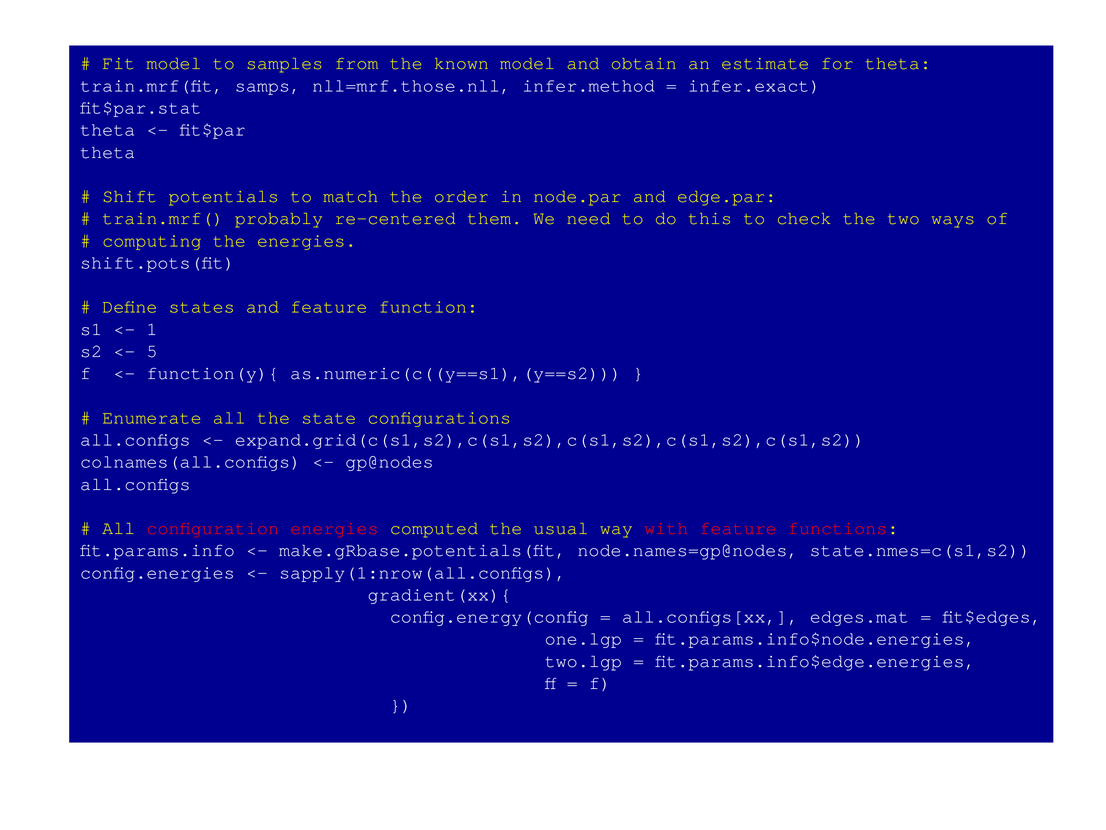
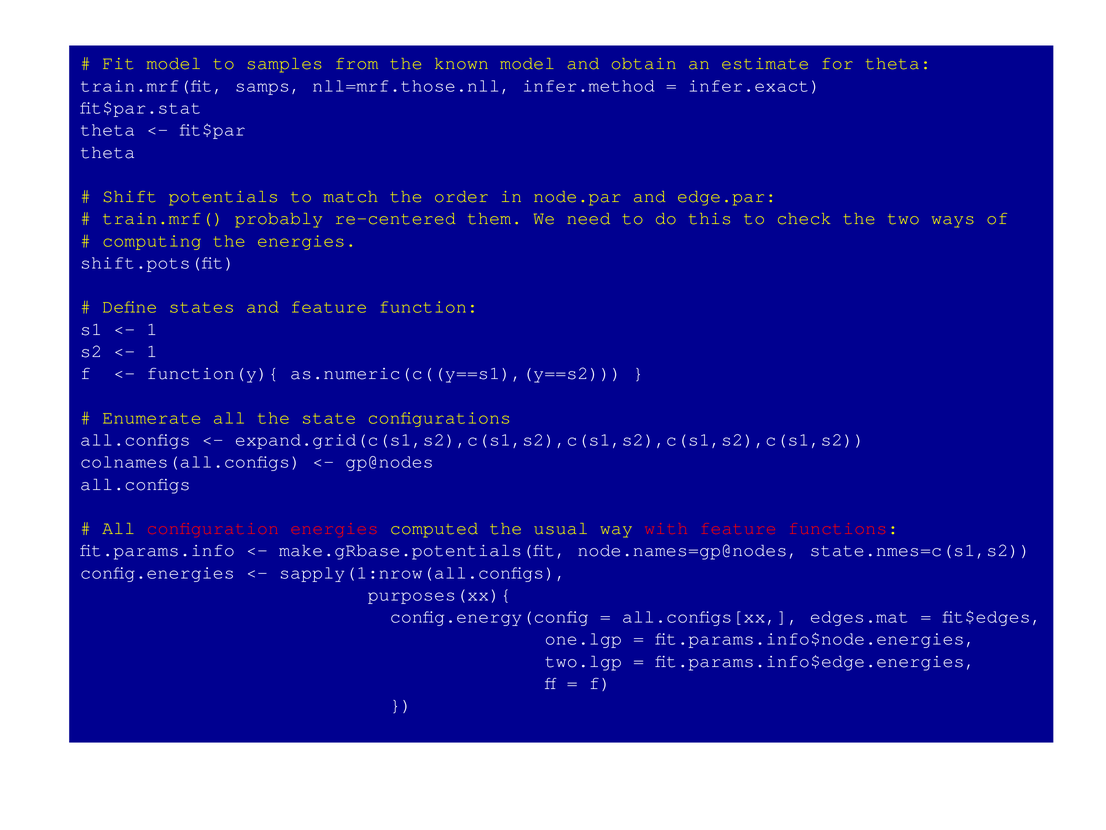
5: 5 -> 1 (152, 351)
gradient(xx){: gradient(xx){ -> purposes(xx){ (440, 594)
